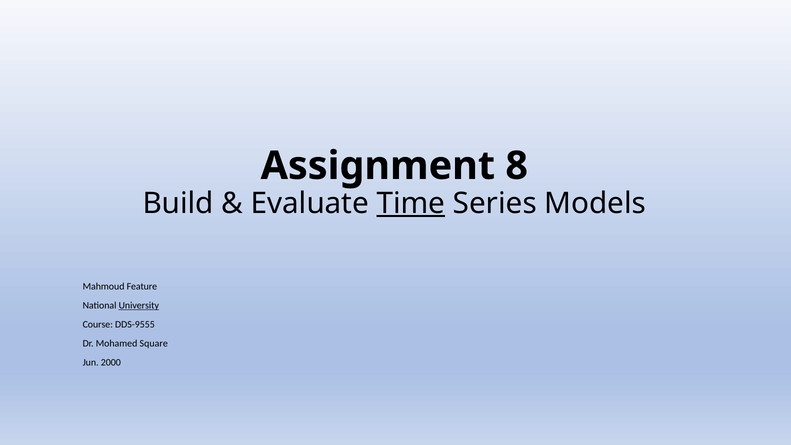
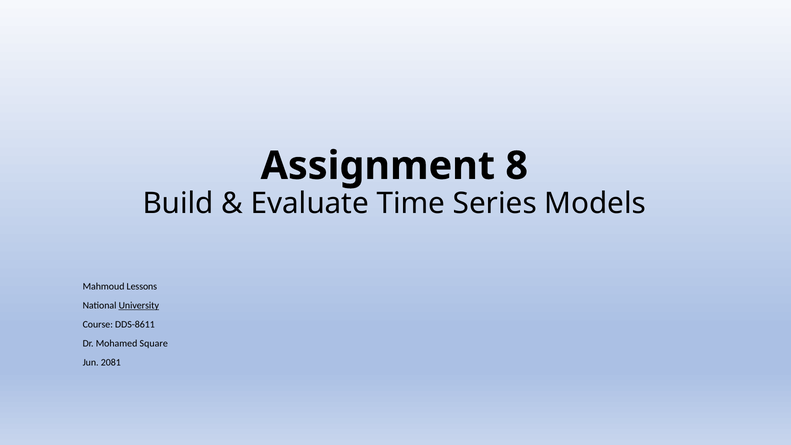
Time underline: present -> none (411, 203)
Feature: Feature -> Lessons (142, 287)
DDS-9555: DDS-9555 -> DDS-8611 (135, 324)
2000: 2000 -> 2081 (111, 362)
